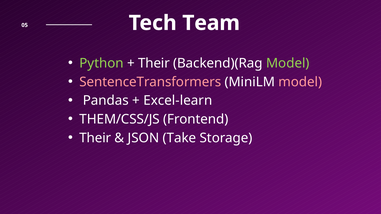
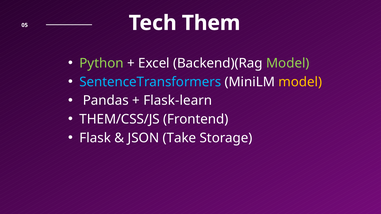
Team: Team -> Them (211, 23)
Their: Their -> Excel (154, 63)
SentenceTransformers colour: pink -> light blue (150, 82)
model colour: pink -> yellow (300, 82)
Excel-learn: Excel-learn -> Flask-learn (178, 101)
Their: Their -> Flask (95, 138)
